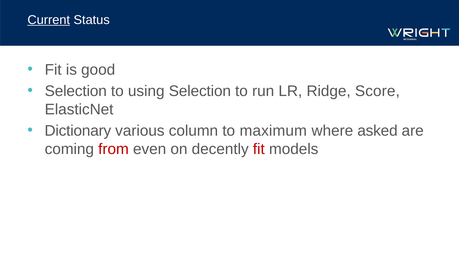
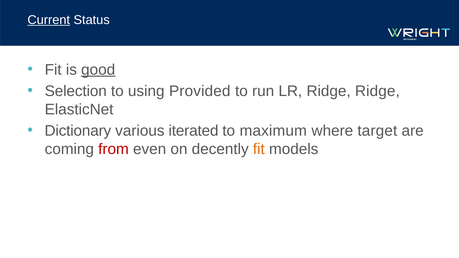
good underline: none -> present (98, 70)
using Selection: Selection -> Provided (200, 91)
Ridge Score: Score -> Ridge (377, 91)
column: column -> iterated (194, 131)
asked: asked -> target (377, 131)
fit colour: red -> orange (259, 149)
